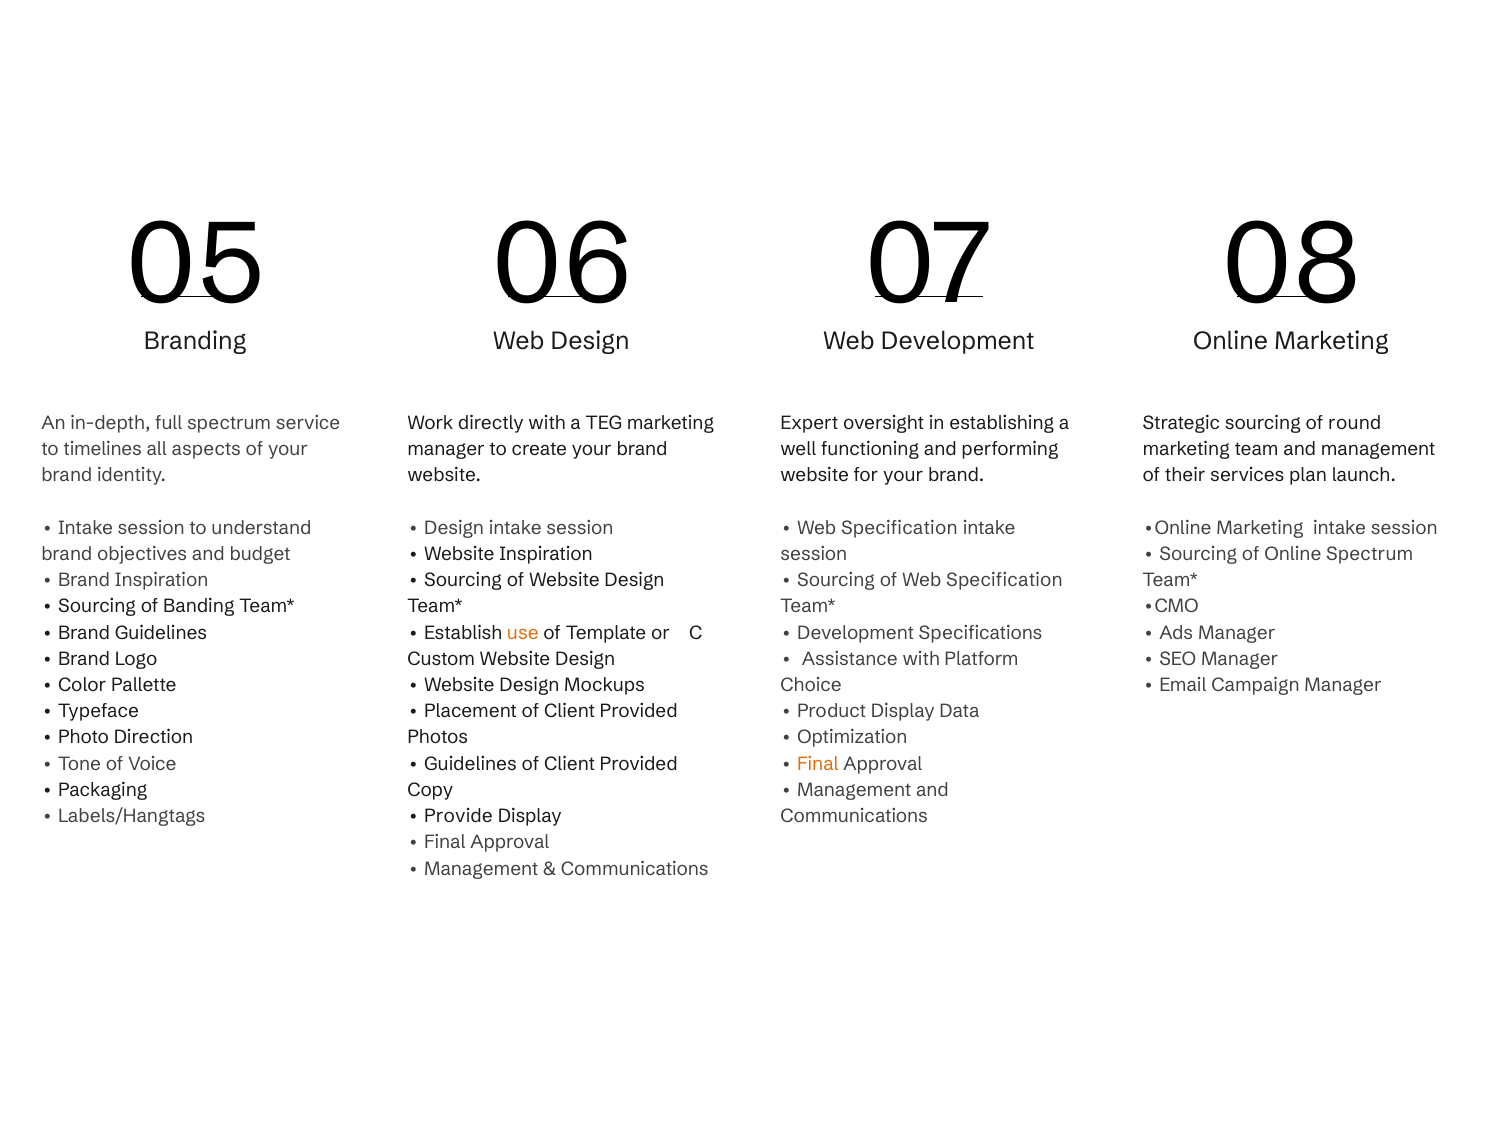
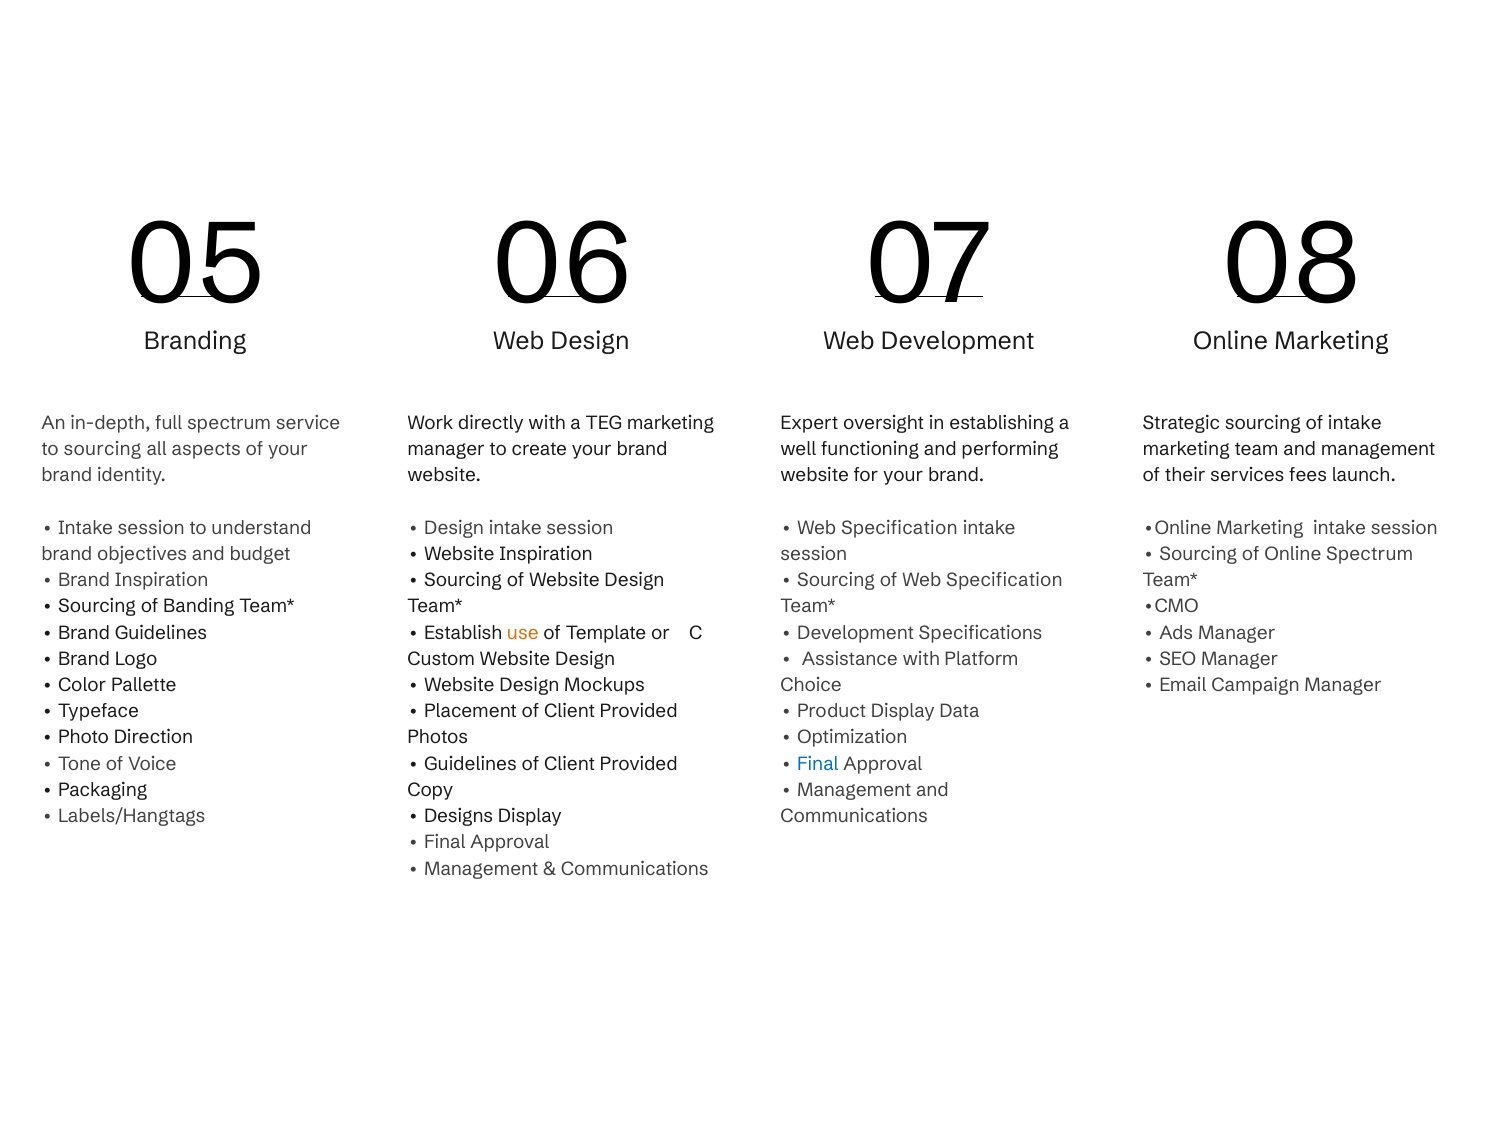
of round: round -> intake (1355, 423)
to timelines: timelines -> sourcing (103, 449)
plan: plan -> fees (1308, 476)
Final colour: orange -> blue (818, 764)
Provide: Provide -> Designs (459, 816)
